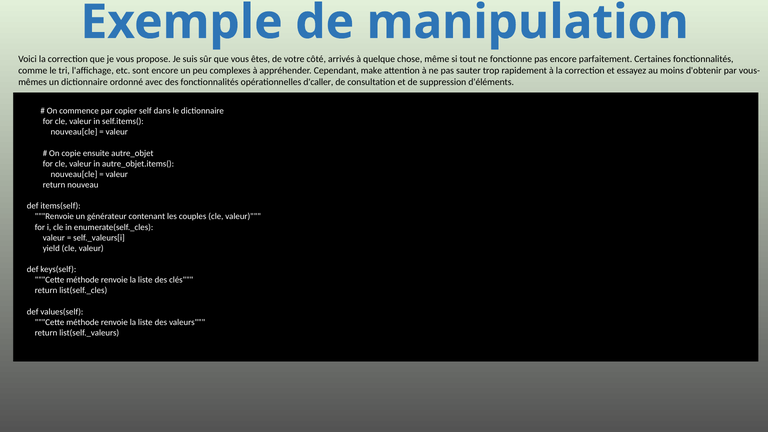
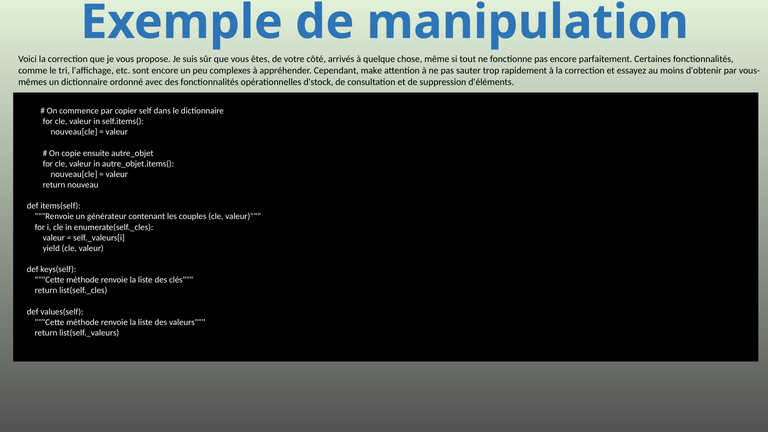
d'caller: d'caller -> d'stock (318, 82)
